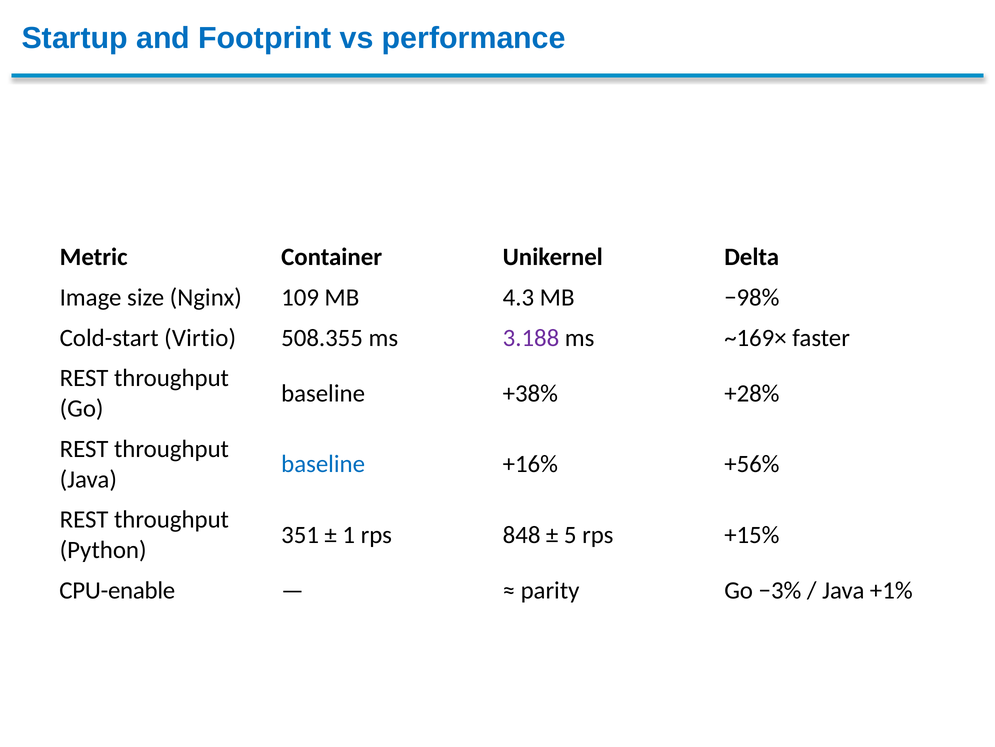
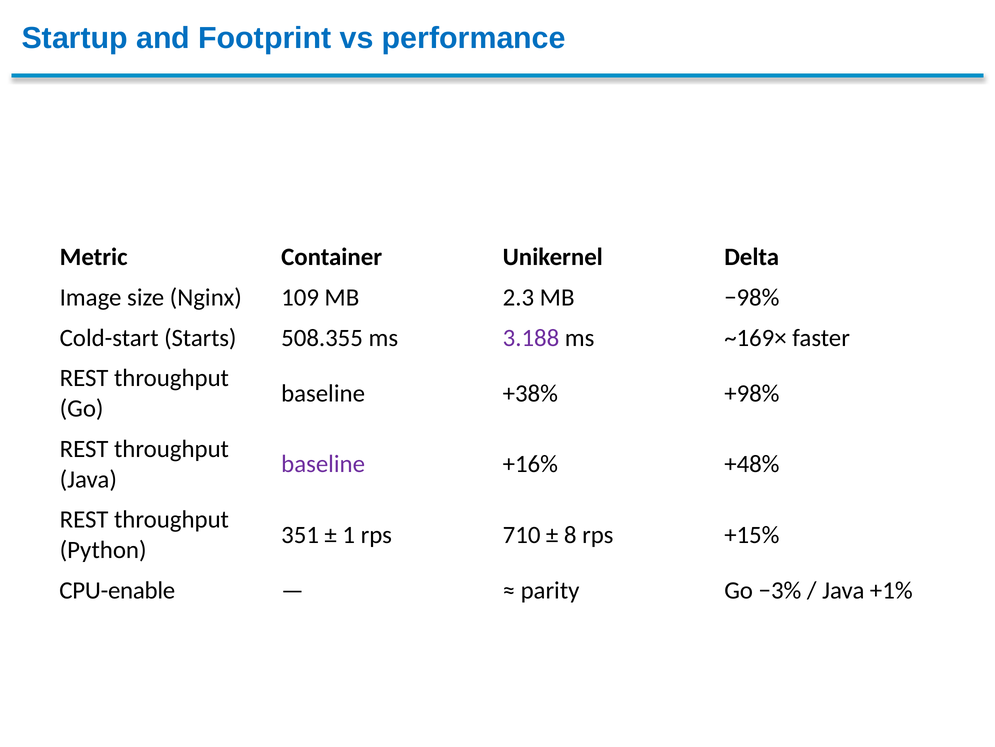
4.3: 4.3 -> 2.3 (518, 297)
Virtio: Virtio -> Starts (200, 337)
+28%: +28% -> +98% (752, 393)
baseline colour: blue -> purple (323, 464)
+56%: +56% -> +48% (752, 464)
848: 848 -> 710 (522, 534)
5: 5 -> 8 (570, 534)
